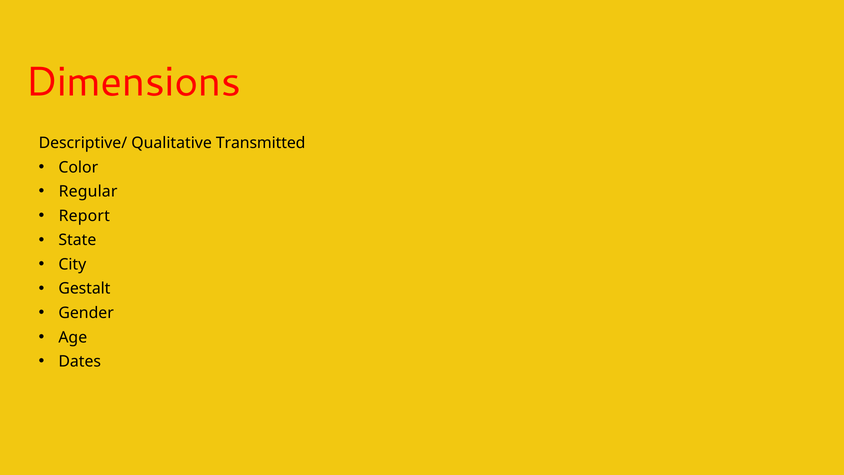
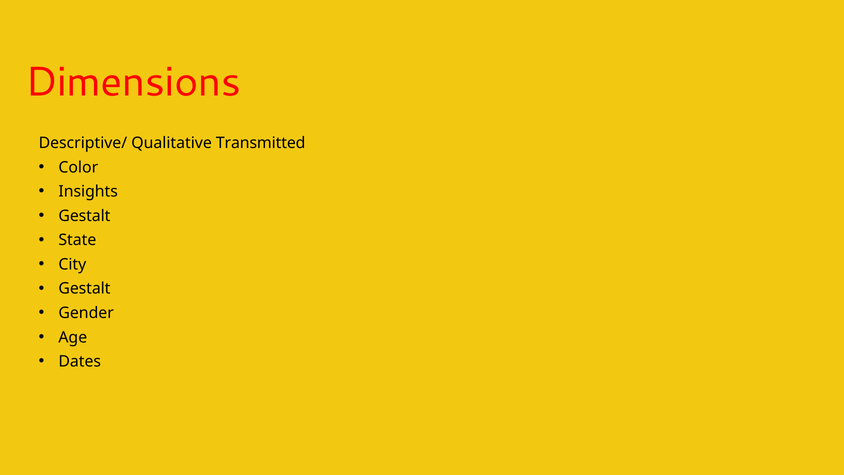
Regular: Regular -> Insights (88, 191)
Report: Report -> Gestalt (84, 216)
